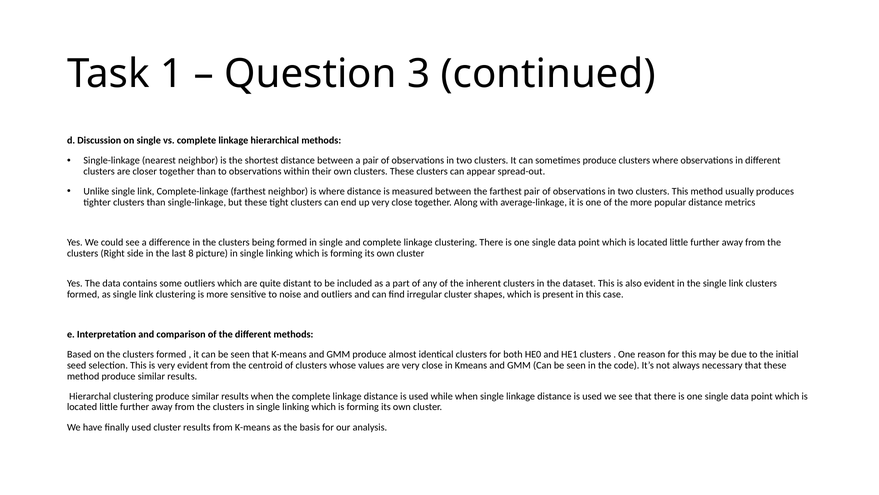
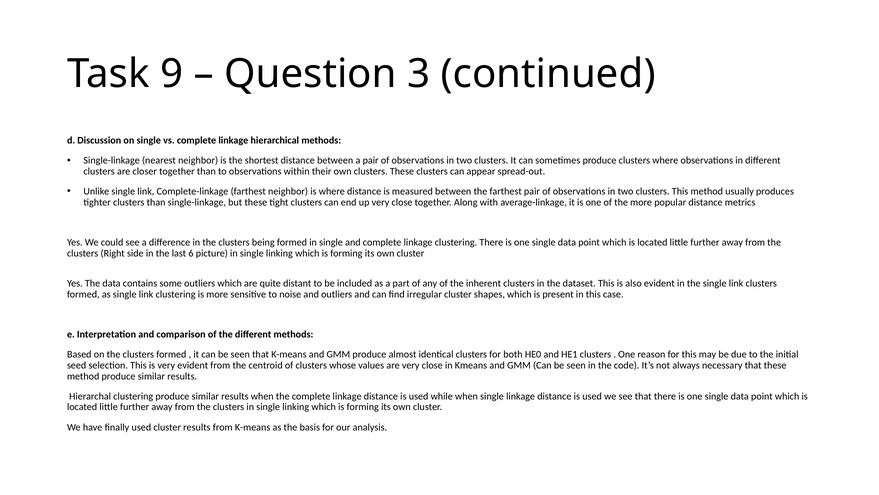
1: 1 -> 9 (172, 74)
8: 8 -> 6 (191, 253)
